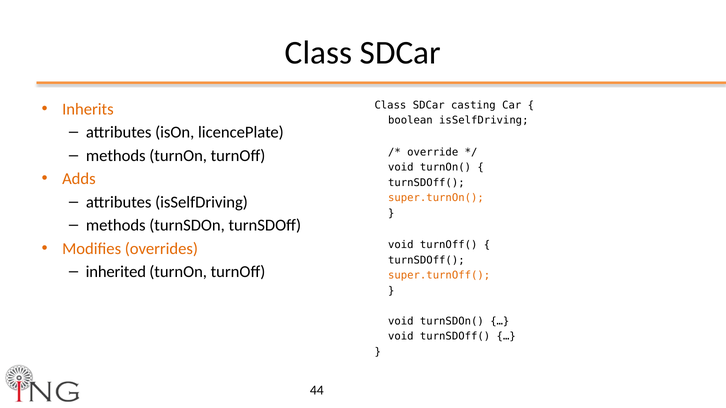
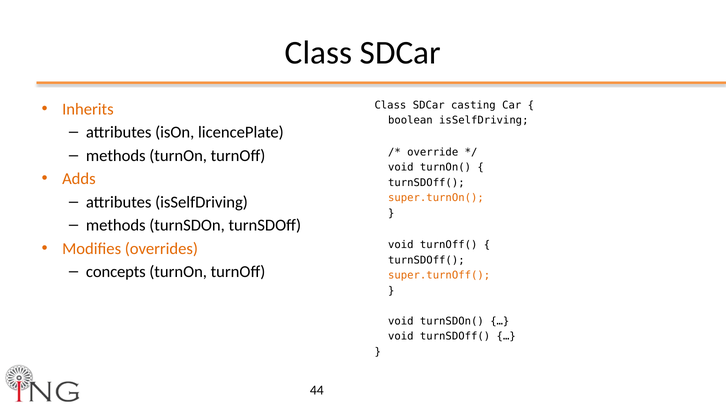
inherited: inherited -> concepts (116, 272)
